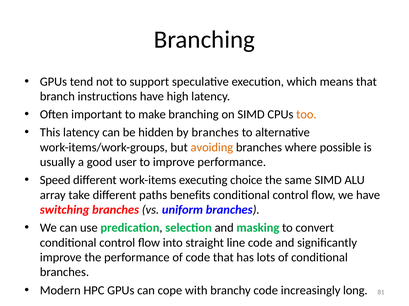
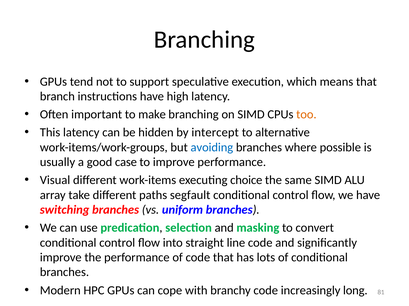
by branches: branches -> intercept (215, 133)
avoiding colour: orange -> blue (212, 148)
user: user -> case (126, 163)
Speed: Speed -> Visual (55, 181)
benefits: benefits -> segfault (190, 195)
